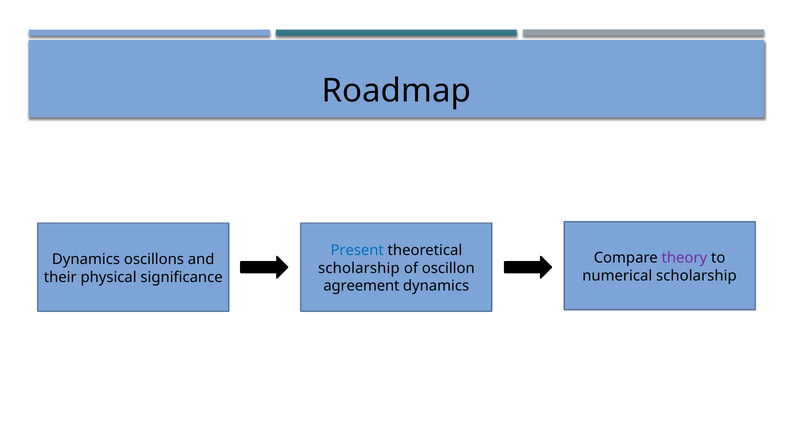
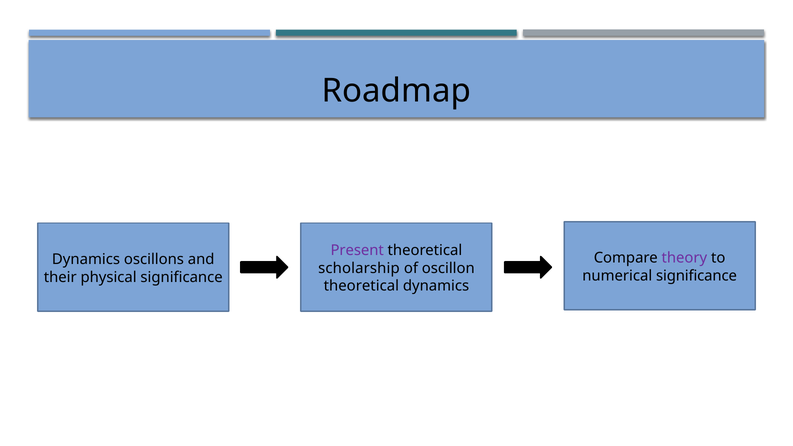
Present colour: blue -> purple (357, 250)
numerical scholarship: scholarship -> significance (696, 276)
agreement: agreement -> theoretical (361, 286)
